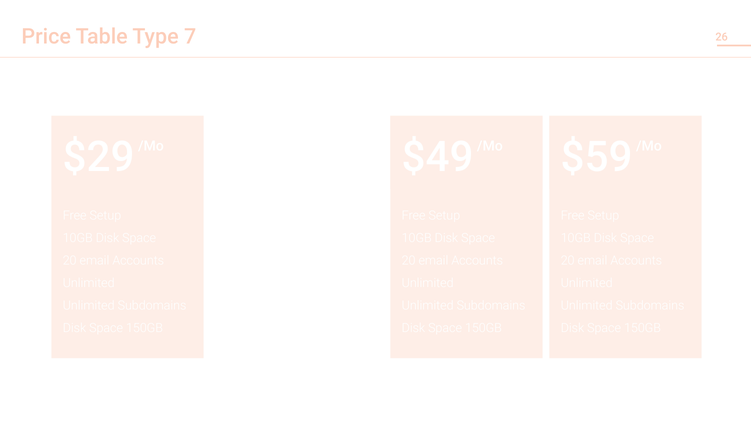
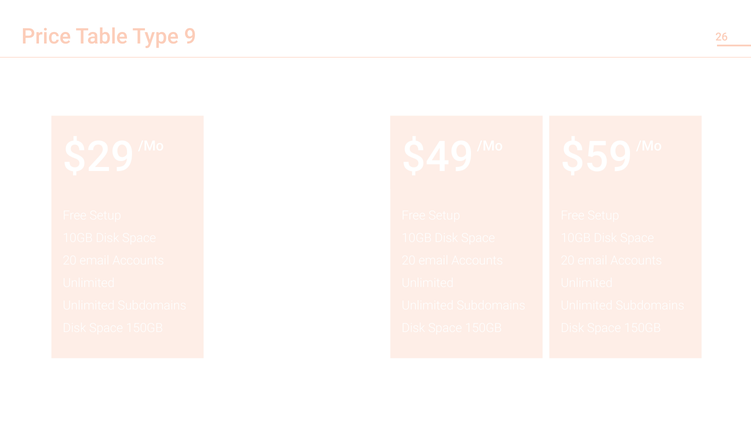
7: 7 -> 9 (190, 36)
